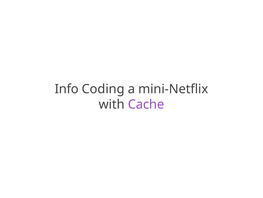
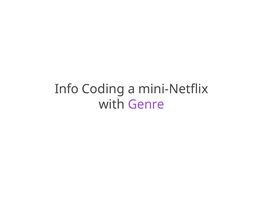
Cache: Cache -> Genre (146, 104)
